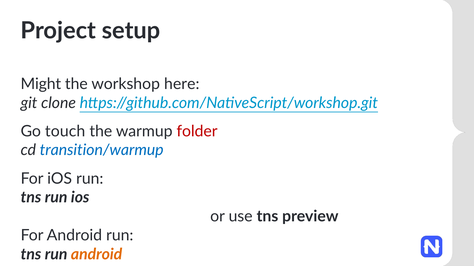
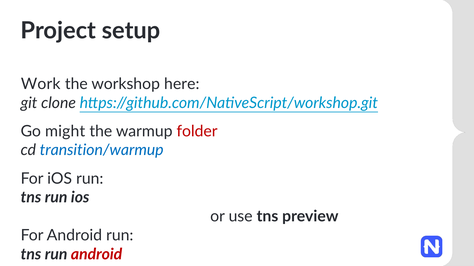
Might: Might -> Work (41, 84)
touch: touch -> might (65, 132)
android colour: orange -> red (97, 255)
